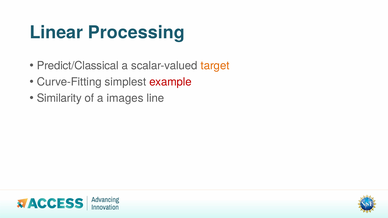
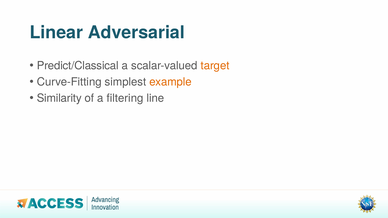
Processing: Processing -> Adversarial (136, 33)
example colour: red -> orange (170, 82)
images: images -> filtering (125, 98)
